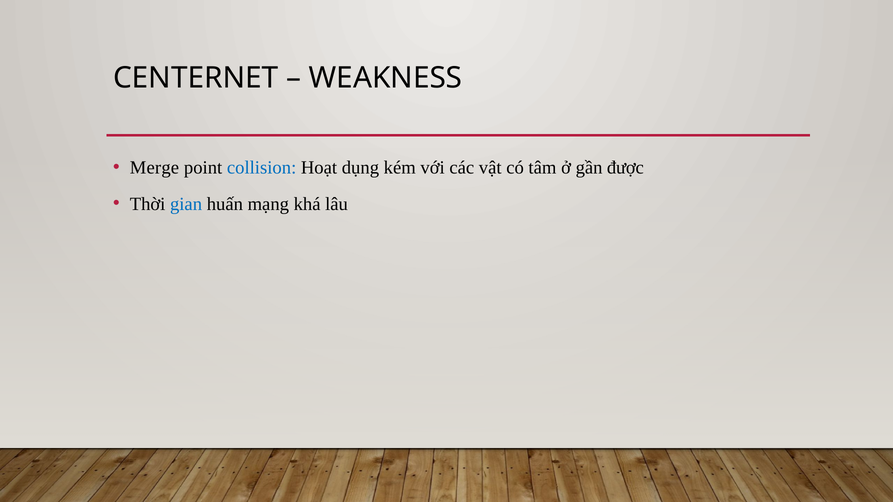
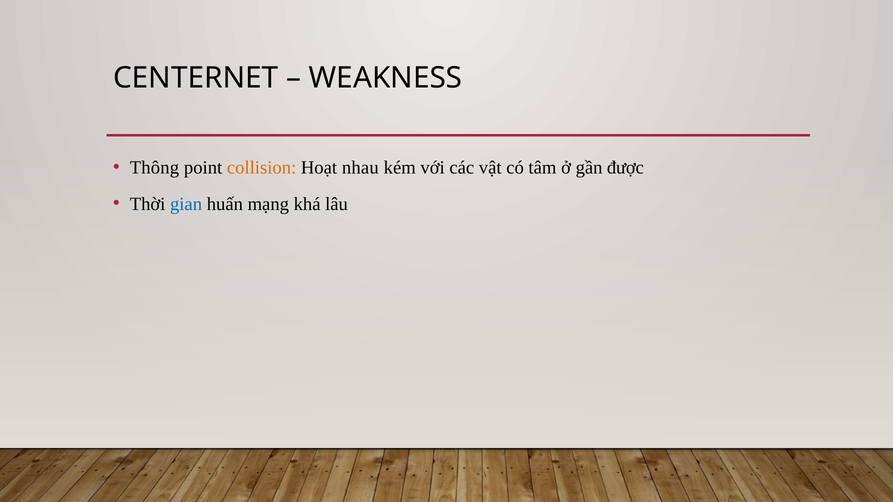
Merge: Merge -> Thông (154, 168)
collision colour: blue -> orange (262, 168)
dụng: dụng -> nhau (360, 168)
